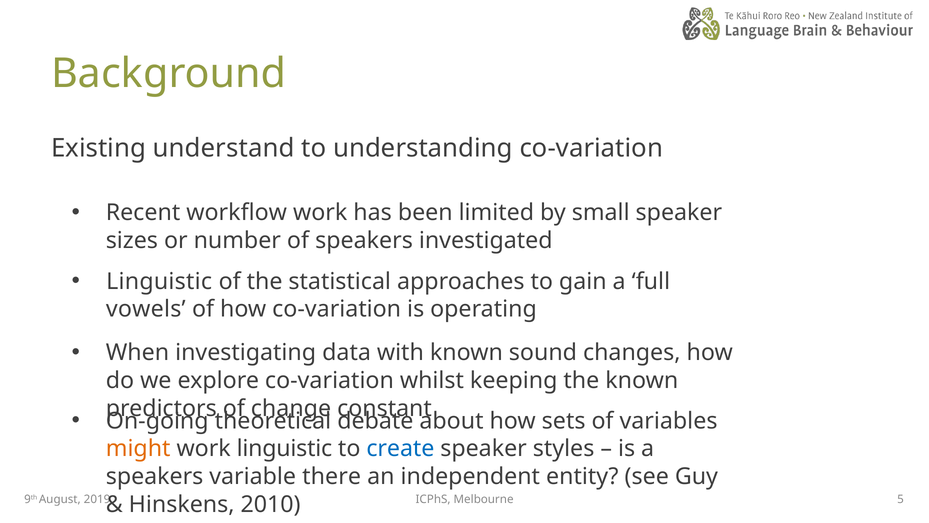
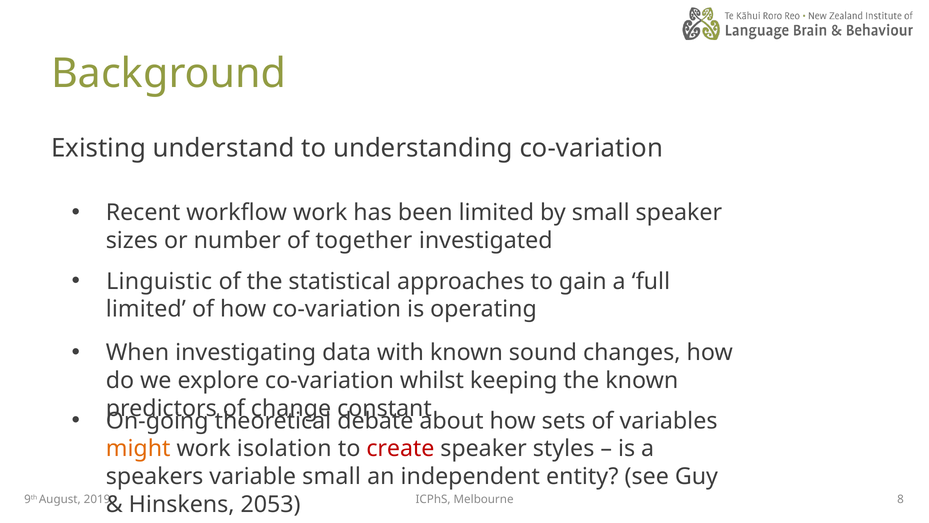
of speakers: speakers -> together (364, 240)
vowels: vowels -> limited (146, 309)
work linguistic: linguistic -> isolation (284, 448)
create colour: blue -> red (400, 448)
variable there: there -> small (332, 476)
5: 5 -> 8 (900, 499)
2010: 2010 -> 2053 (271, 504)
